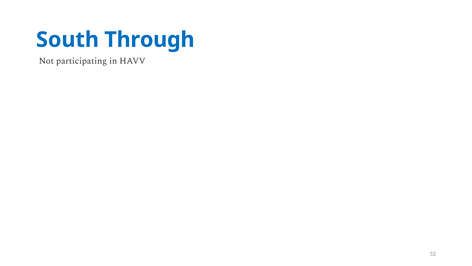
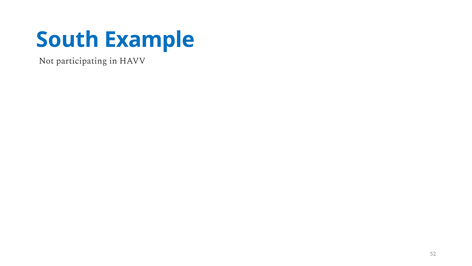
Through: Through -> Example (149, 40)
